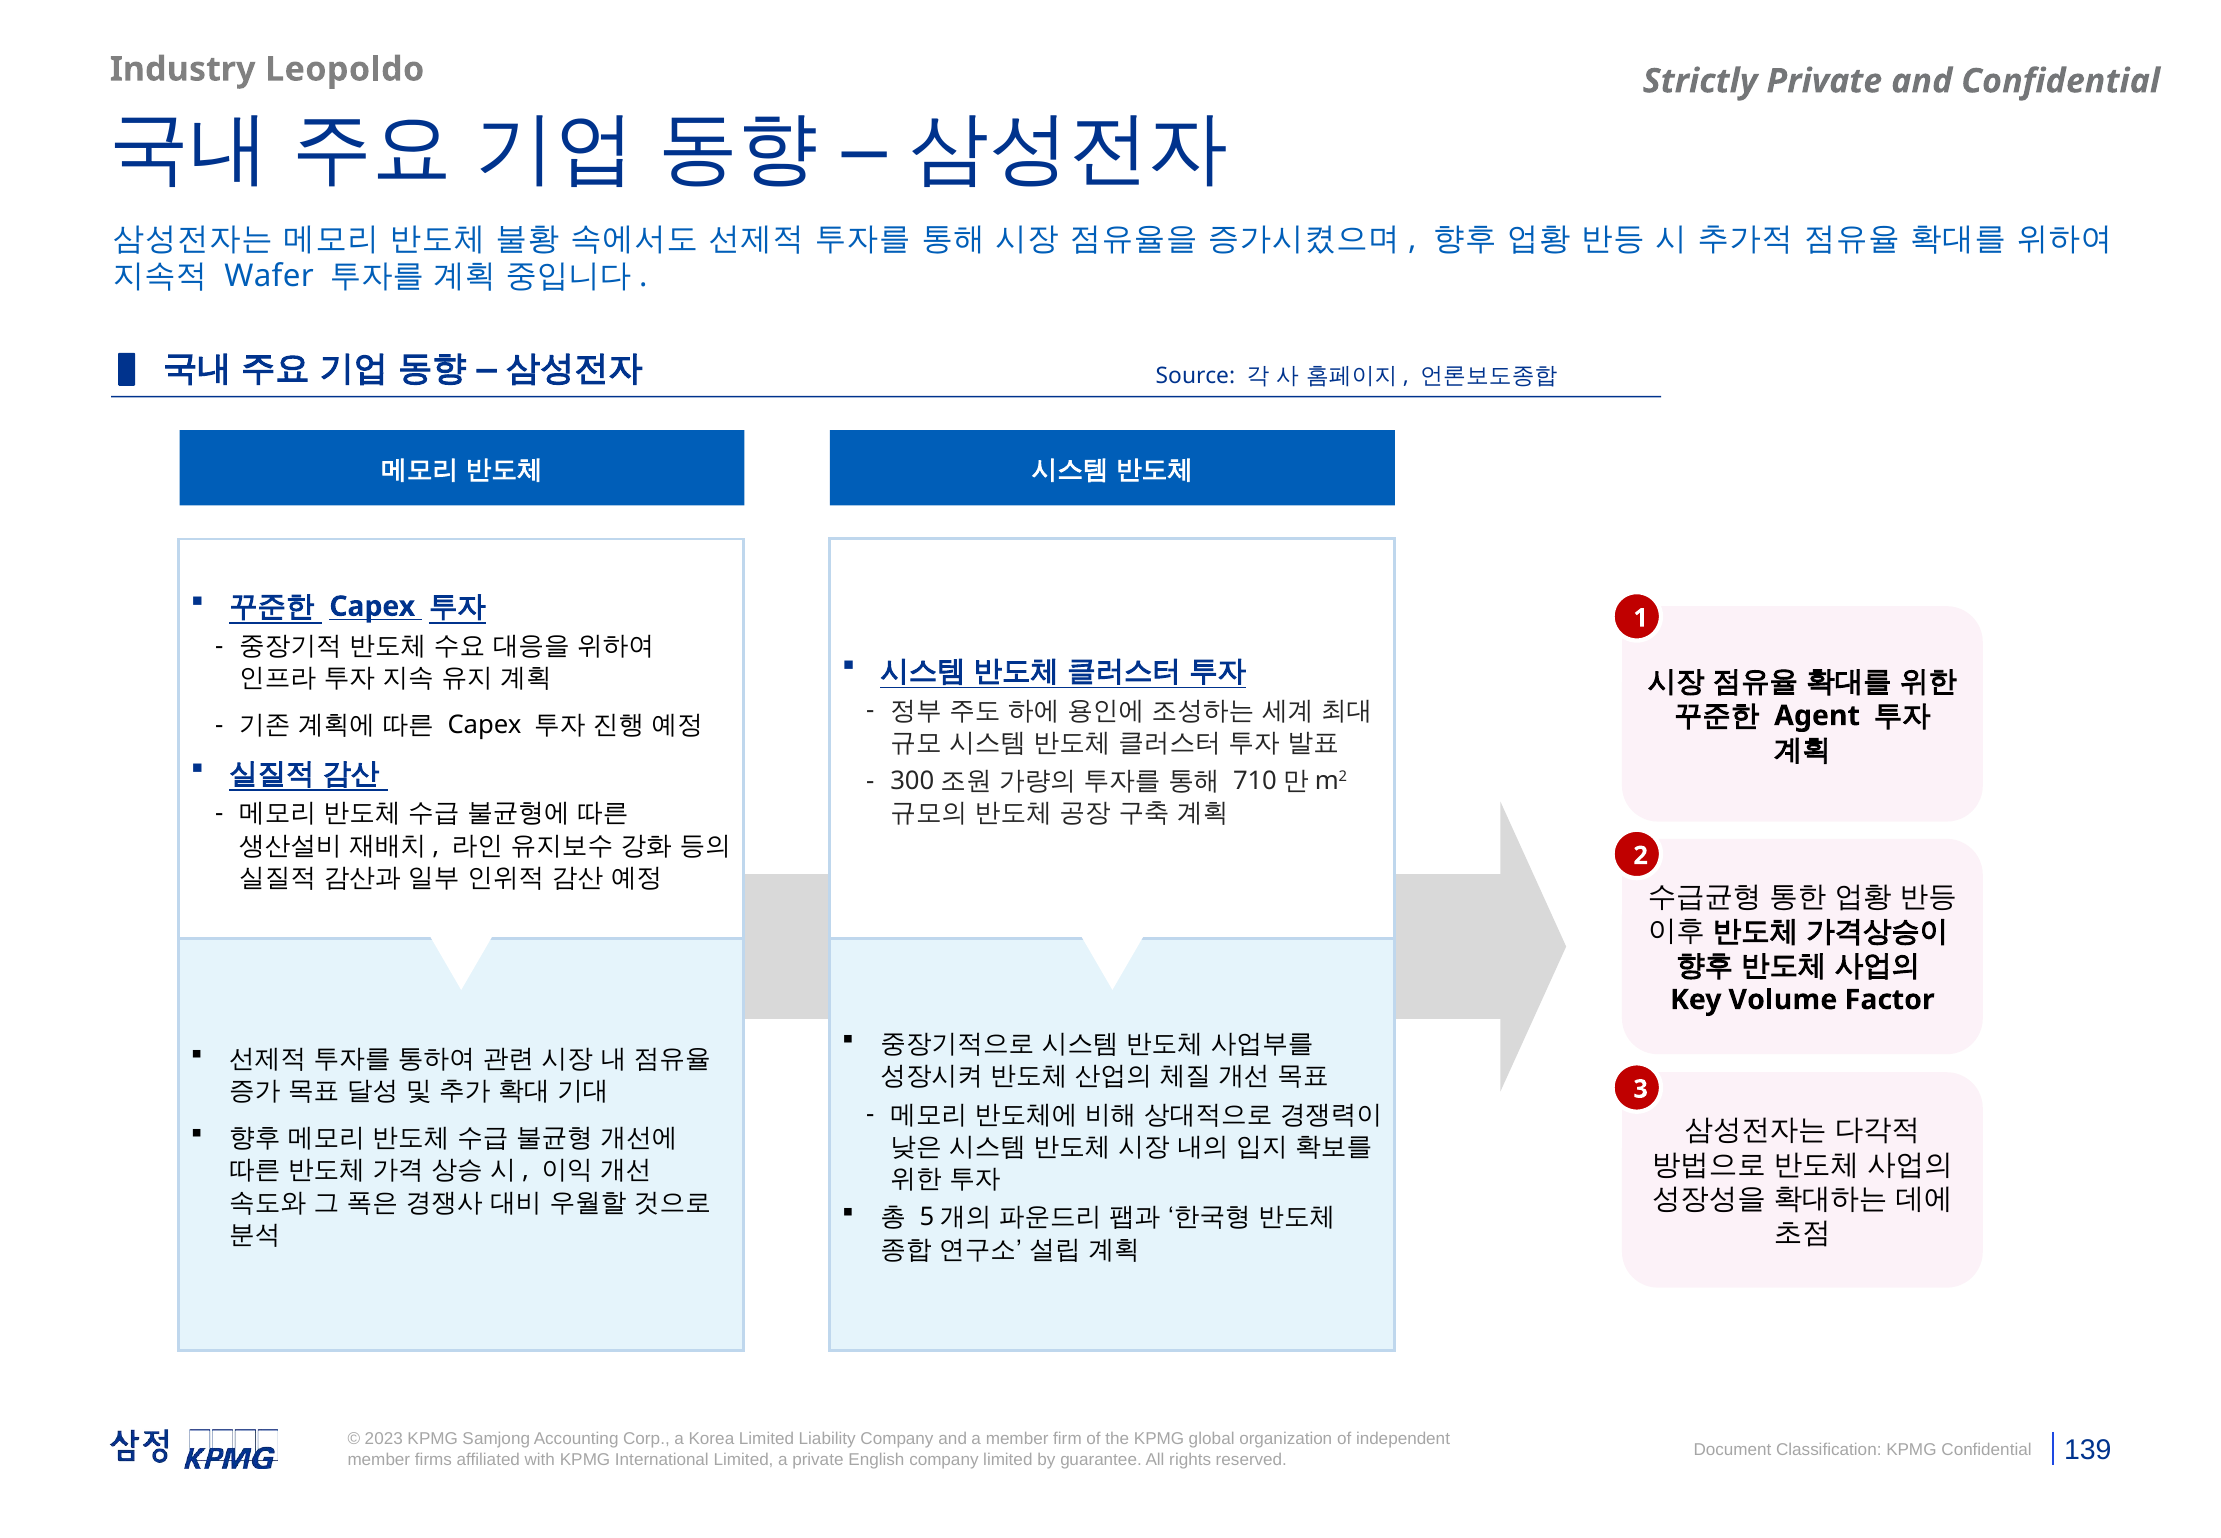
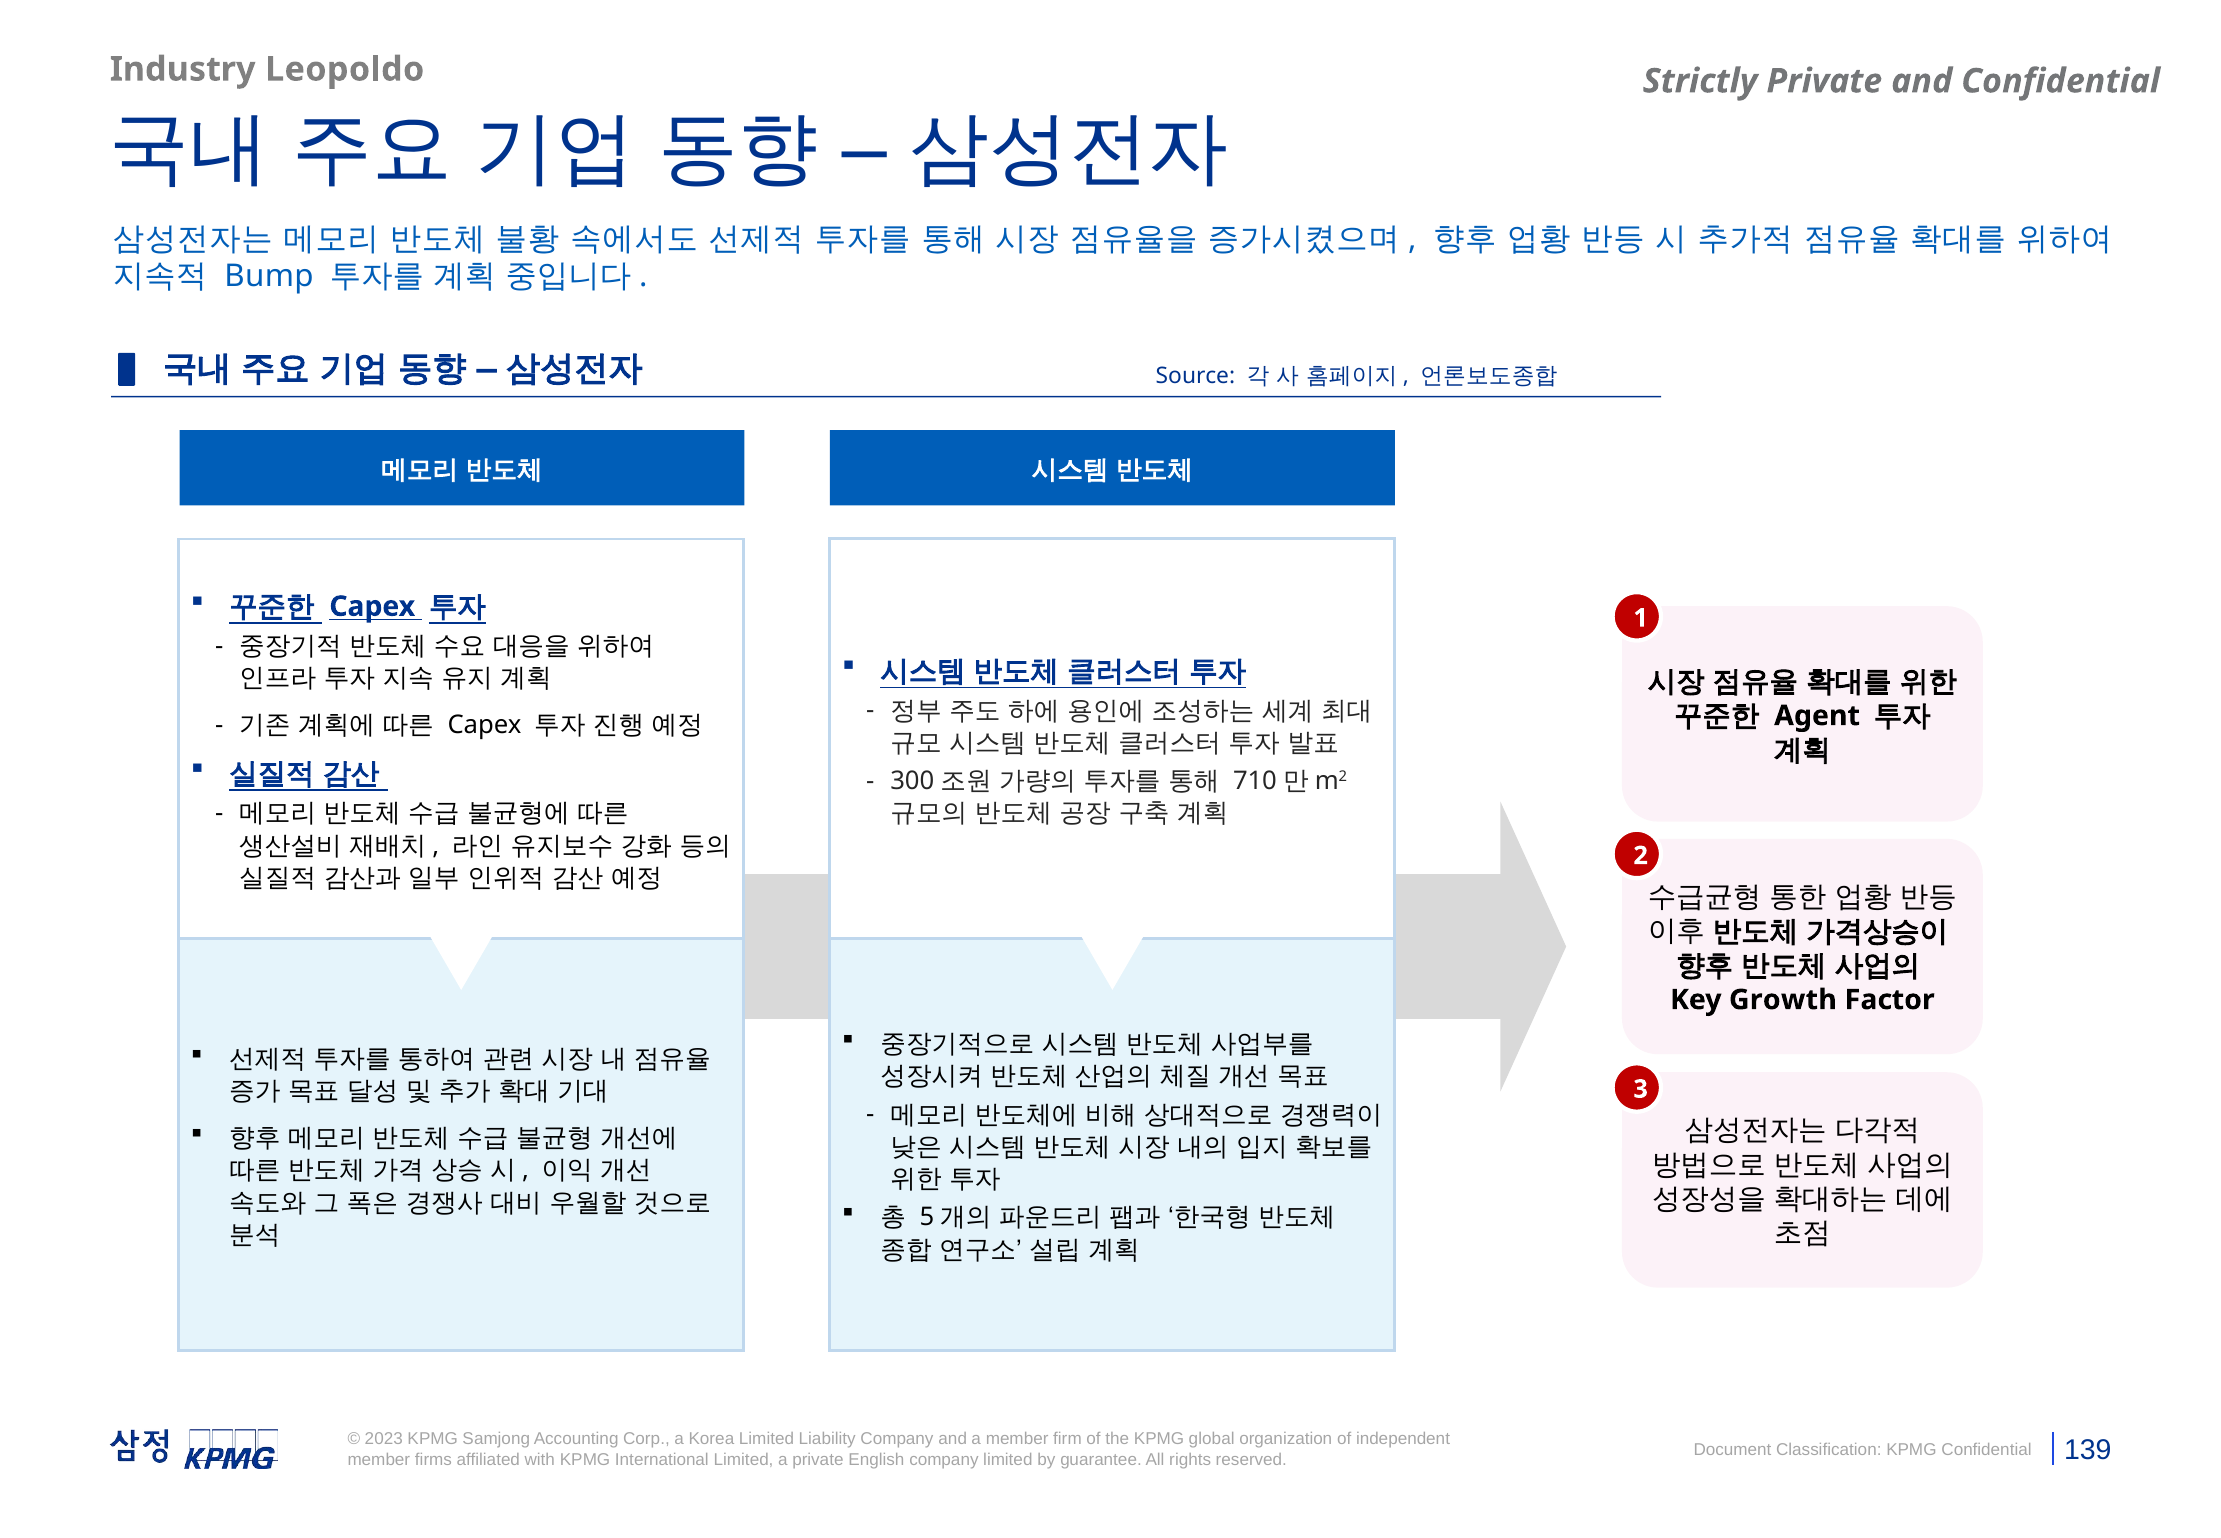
Wafer: Wafer -> Bump (269, 277)
Volume: Volume -> Growth (1783, 1000)
